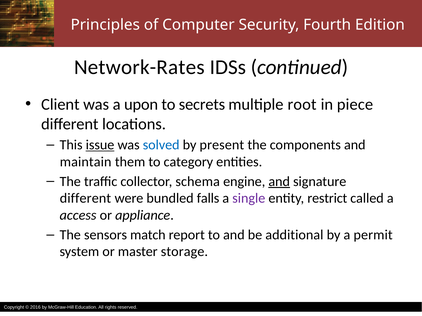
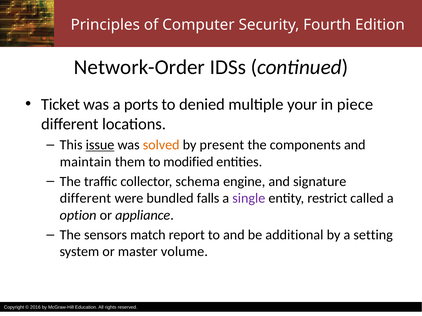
Network-Rates: Network-Rates -> Network-Order (139, 67)
Client: Client -> Ticket (60, 105)
upon: upon -> ports (141, 105)
secrets: secrets -> denied (202, 105)
root: root -> your (302, 105)
solved colour: blue -> orange (161, 145)
category: category -> modified (188, 162)
and underline: present -> none (279, 182)
access: access -> option (78, 216)
permit: permit -> setting (373, 235)
storage: storage -> volume (184, 252)
